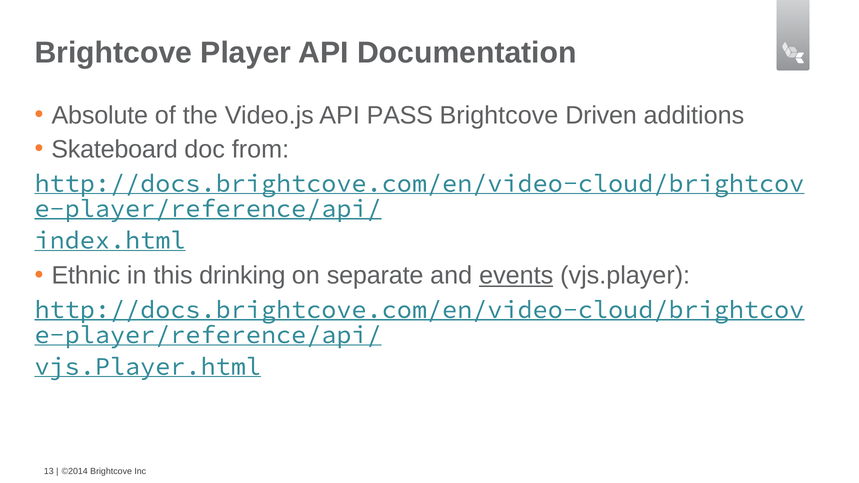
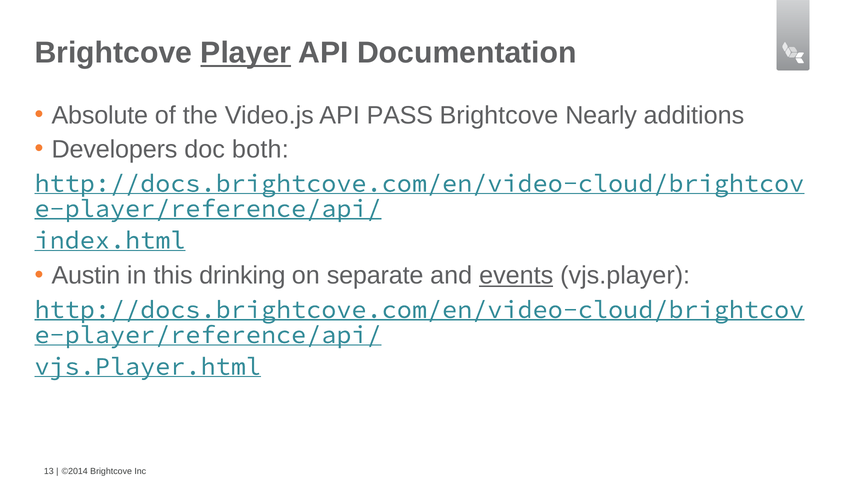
Player underline: none -> present (246, 53)
Driven: Driven -> Nearly (601, 115)
Skateboard: Skateboard -> Developers (114, 149)
from: from -> both (260, 149)
Ethnic: Ethnic -> Austin (86, 276)
